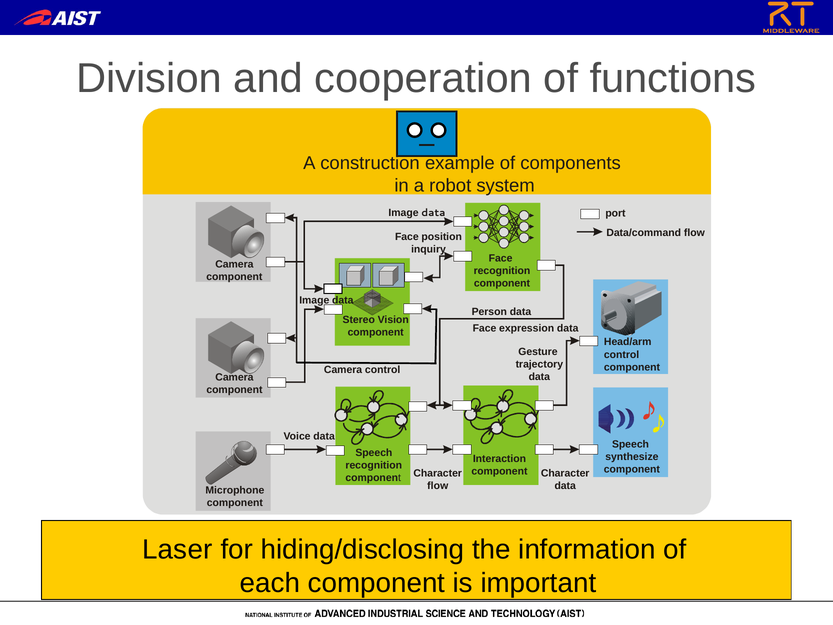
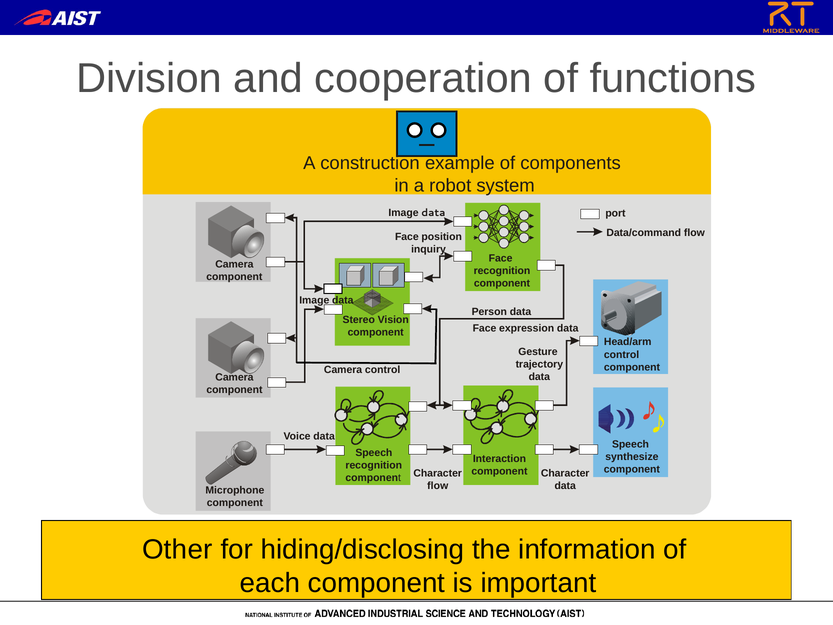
Laser: Laser -> Other (177, 550)
